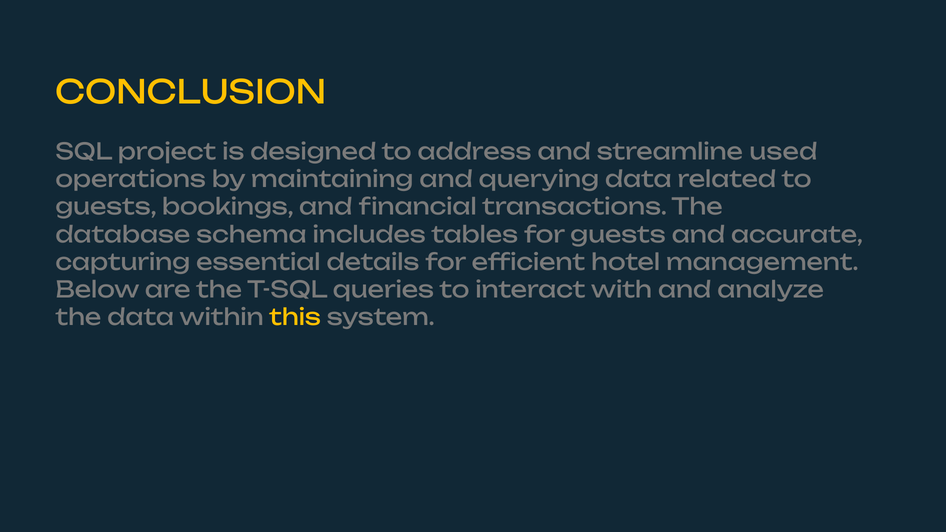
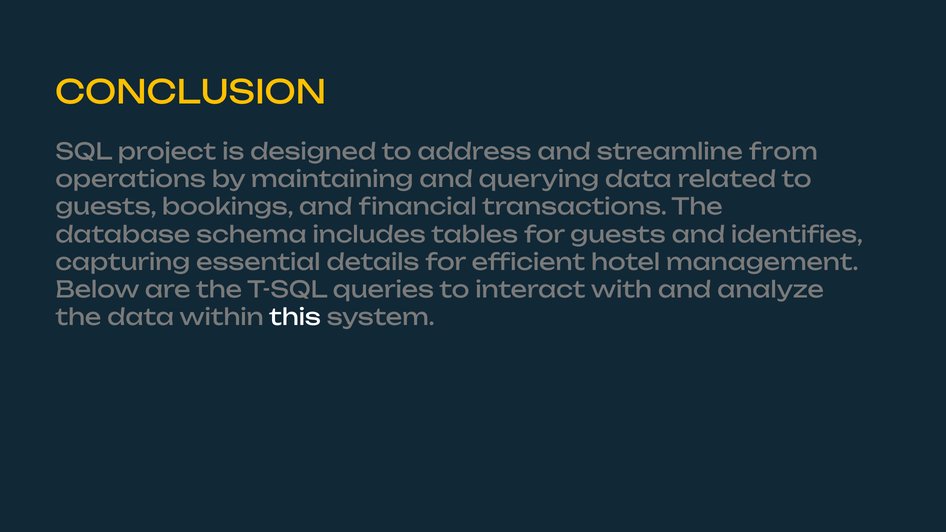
used: used -> from (783, 152)
accurate: accurate -> identifies (797, 235)
this colour: yellow -> white (295, 318)
